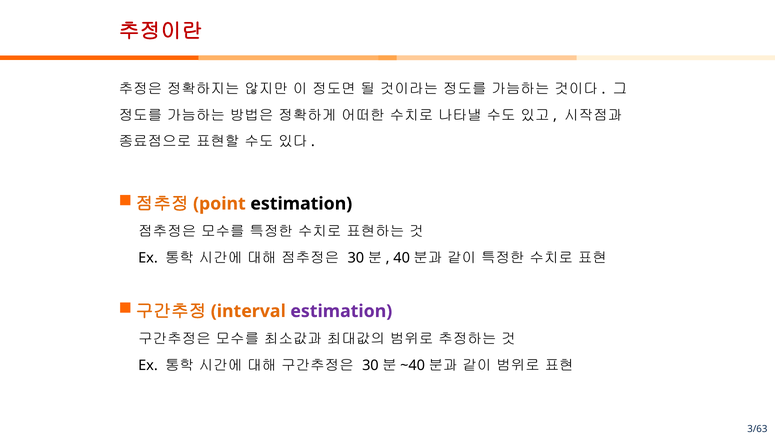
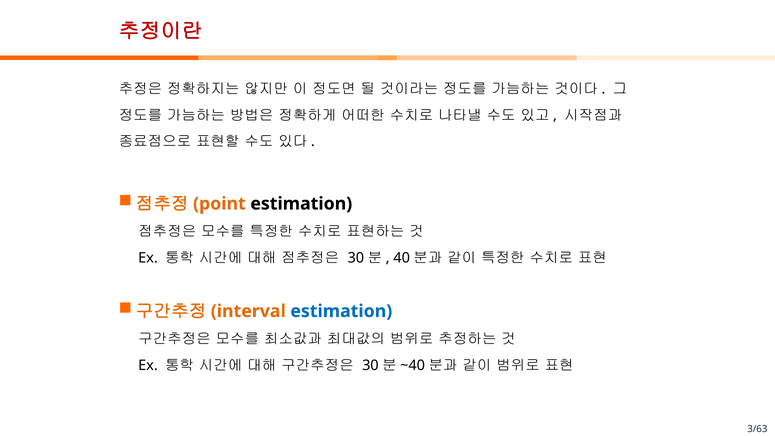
estimation colour: purple -> blue (341, 311)
